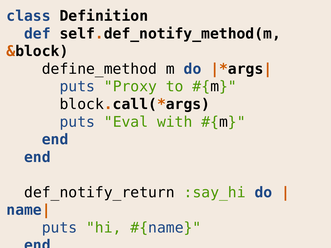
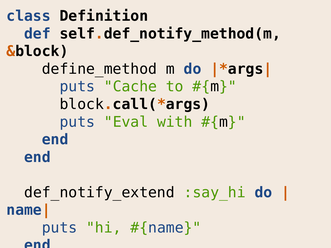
Proxy: Proxy -> Cache (130, 87)
def_notify_return: def_notify_return -> def_notify_extend (99, 193)
